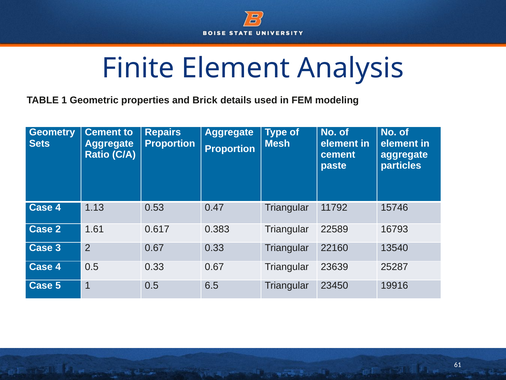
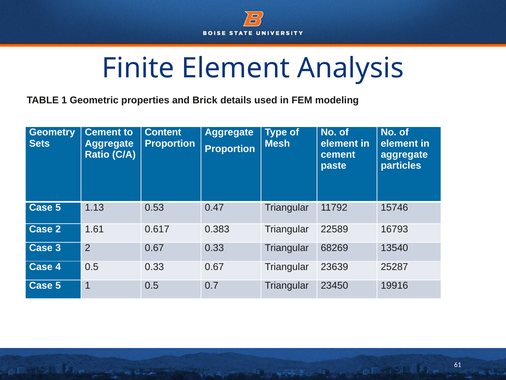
Repairs: Repairs -> Content (163, 132)
4: 4 -> 5 (58, 207)
22160: 22160 -> 68269 (334, 248)
6.5: 6.5 -> 0.7 (212, 285)
